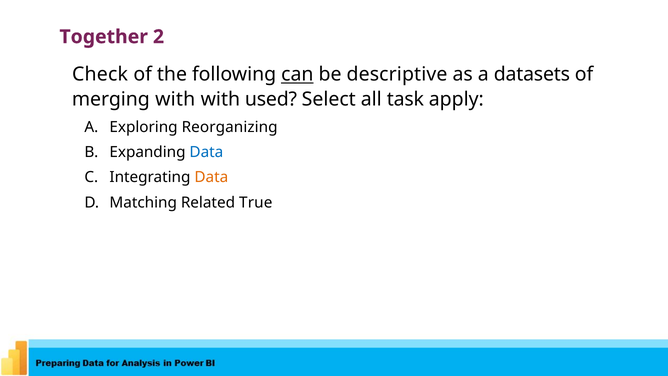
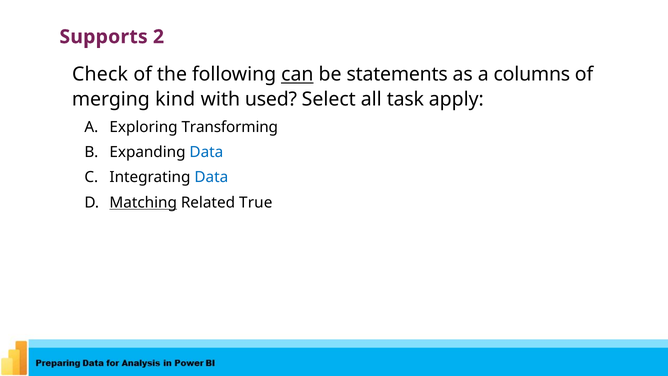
Together: Together -> Supports (104, 37)
descriptive: descriptive -> statements (397, 74)
datasets: datasets -> columns (532, 74)
merging with: with -> kind (175, 99)
Reorganizing: Reorganizing -> Transforming (230, 127)
Data colour: orange -> blue (211, 177)
Matching underline: none -> present (143, 203)
